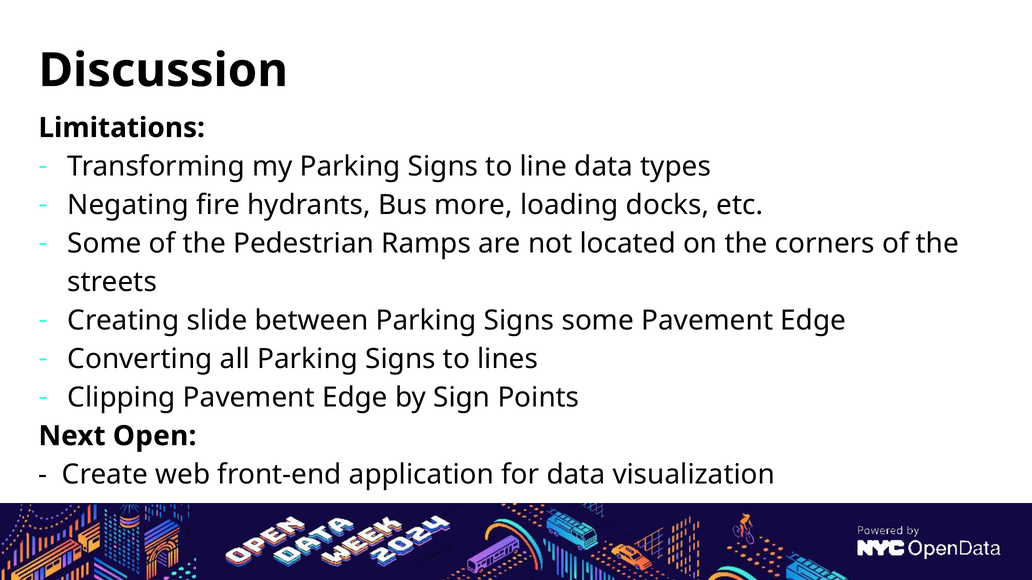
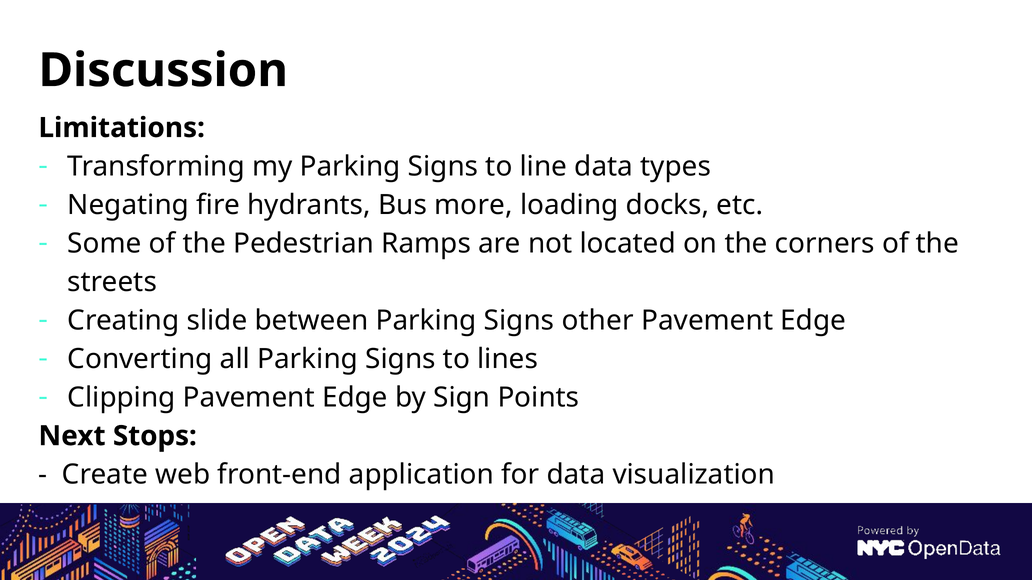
Signs some: some -> other (598, 321)
Open: Open -> Stops (155, 436)
